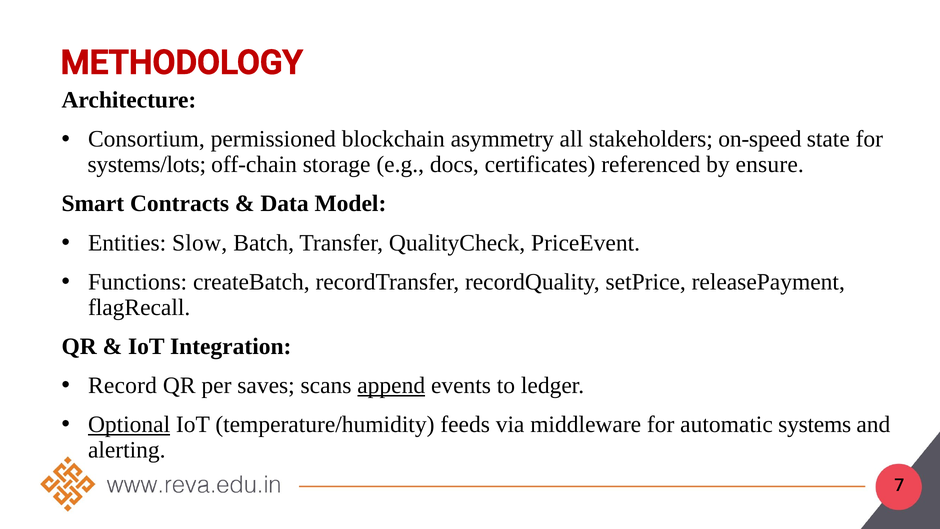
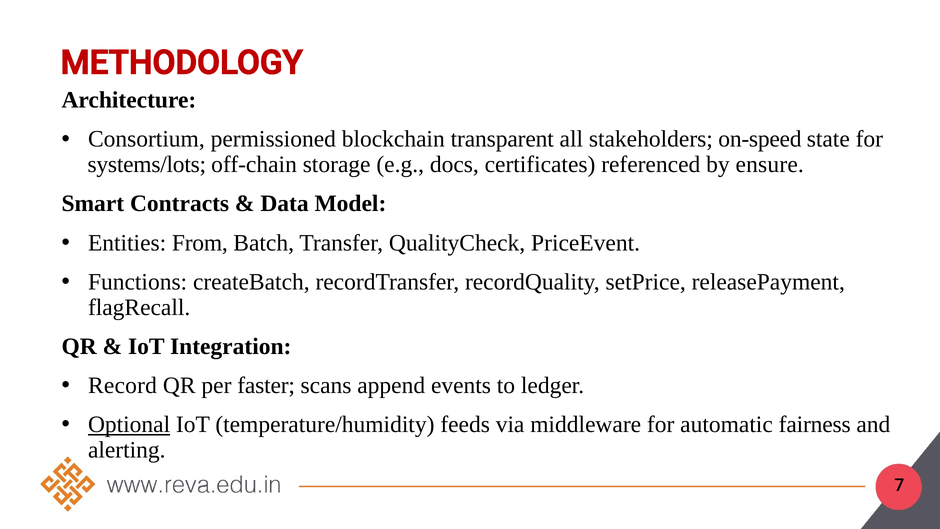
asymmetry: asymmetry -> transparent (502, 139)
Slow: Slow -> From (200, 243)
saves: saves -> faster (266, 385)
append underline: present -> none (391, 385)
systems: systems -> fairness (815, 424)
